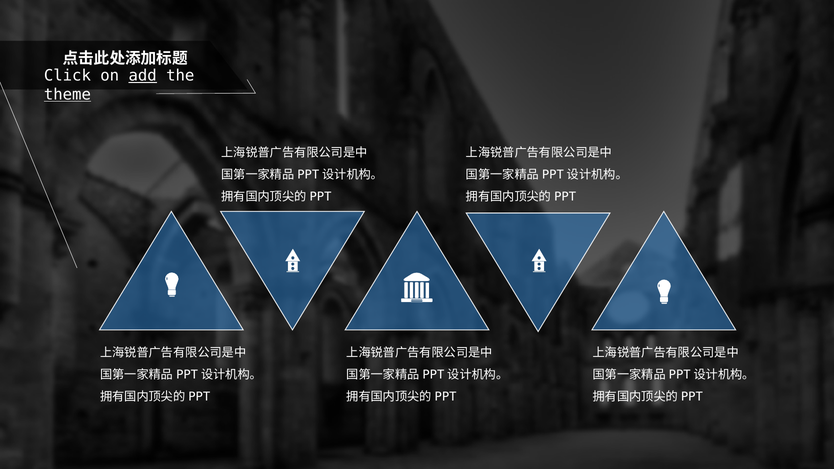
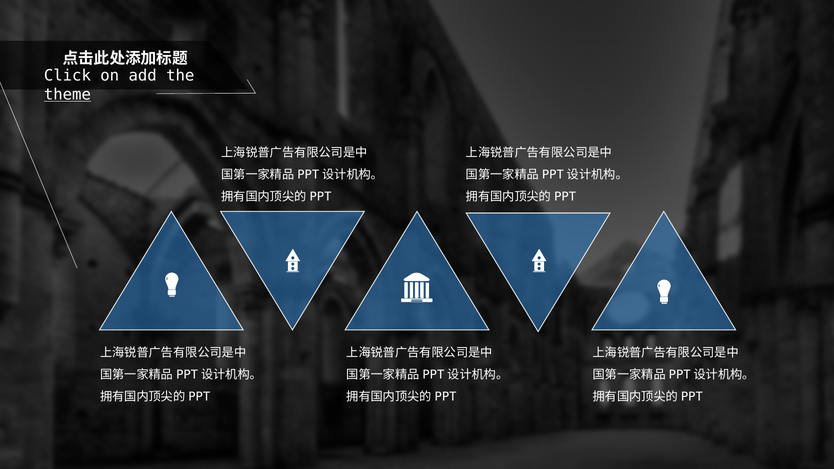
add underline: present -> none (143, 76)
